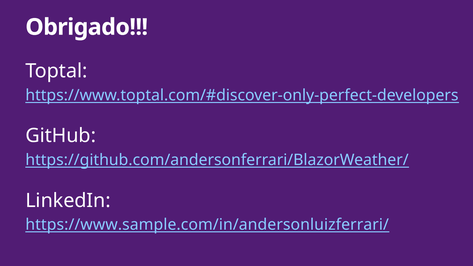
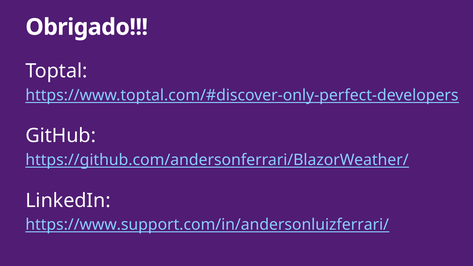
https://www.sample.com/in/andersonluizferrari/: https://www.sample.com/in/andersonluizferrari/ -> https://www.support.com/in/andersonluizferrari/ (207, 225)
